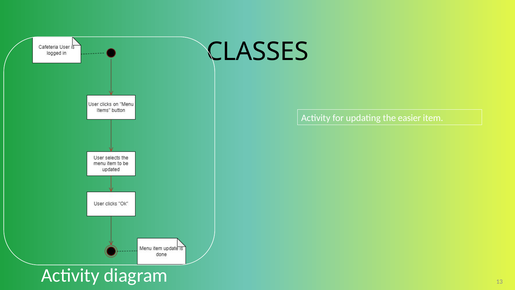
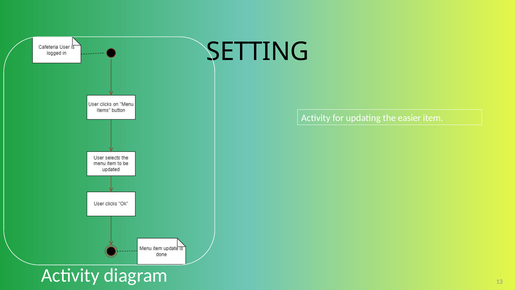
CLASSES: CLASSES -> SETTING (258, 52)
